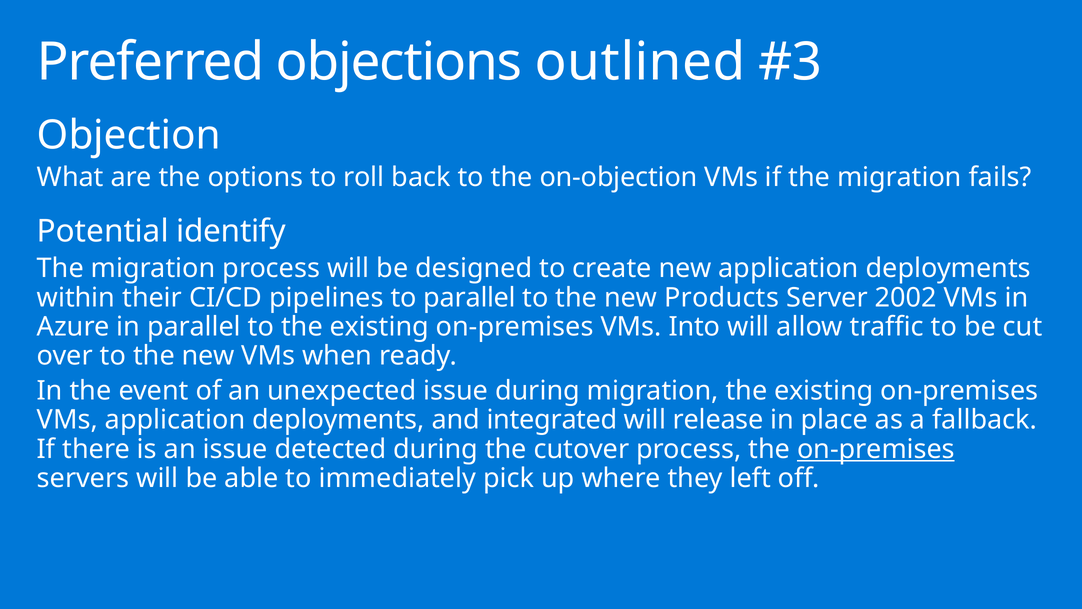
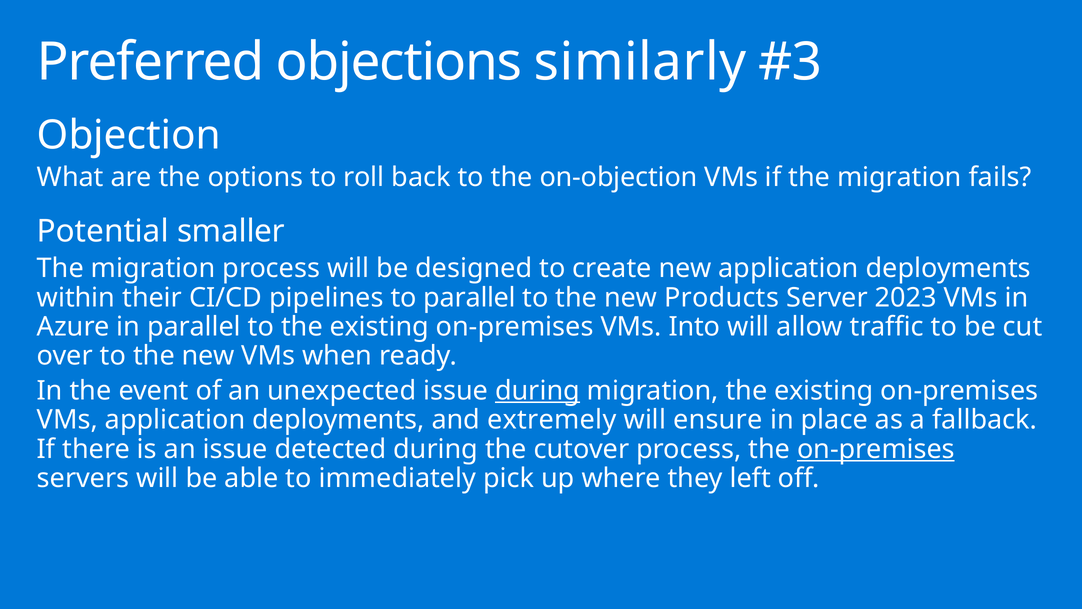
outlined: outlined -> similarly (640, 62)
identify: identify -> smaller (231, 231)
2002: 2002 -> 2023 (906, 297)
during underline: none -> present (537, 390)
integrated: integrated -> extremely (552, 420)
release: release -> ensure (718, 420)
